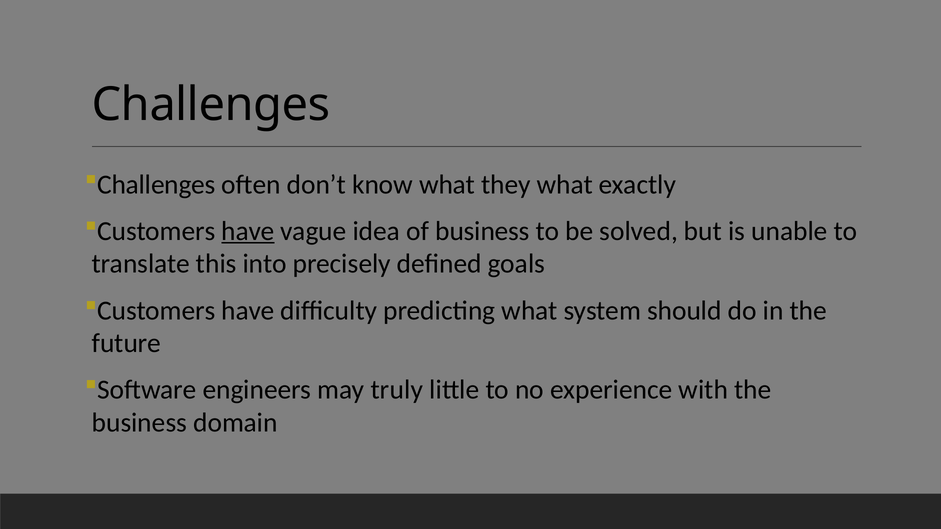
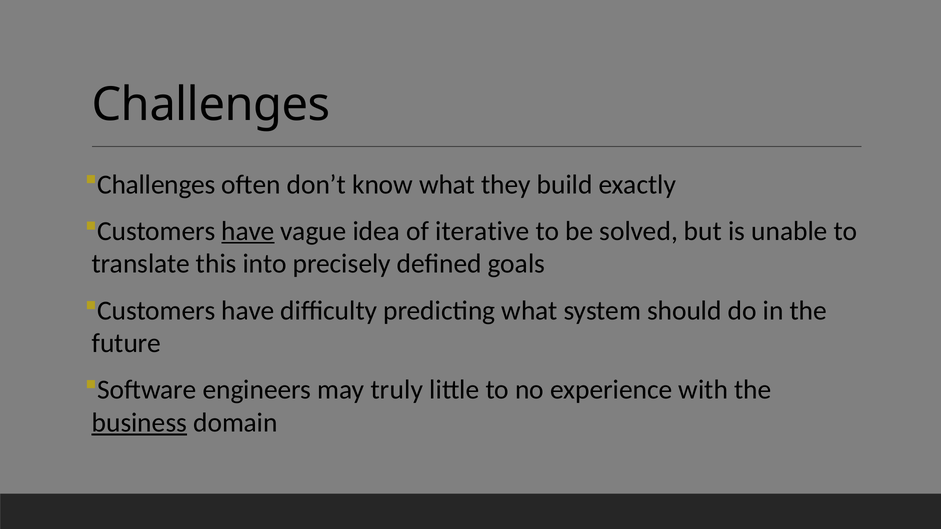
they what: what -> build (565, 185)
of business: business -> iterative (482, 231)
business underline: none -> present (139, 423)
